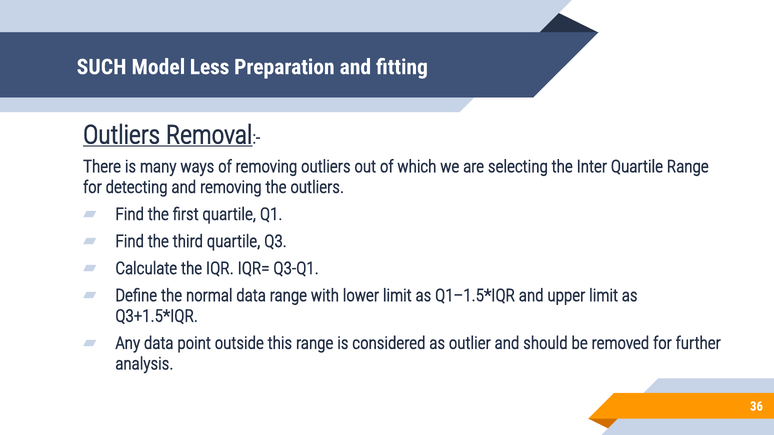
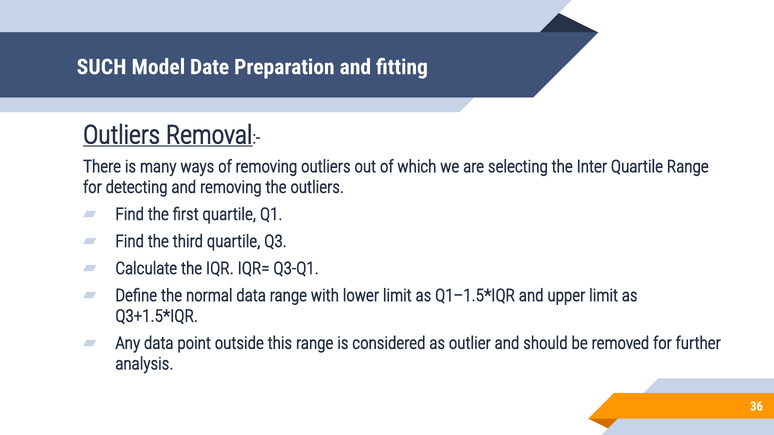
Less: Less -> Date (210, 67)
